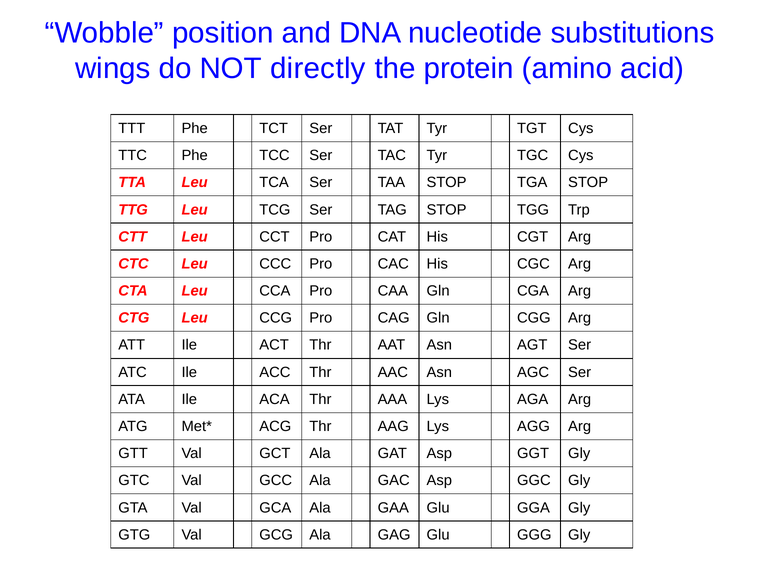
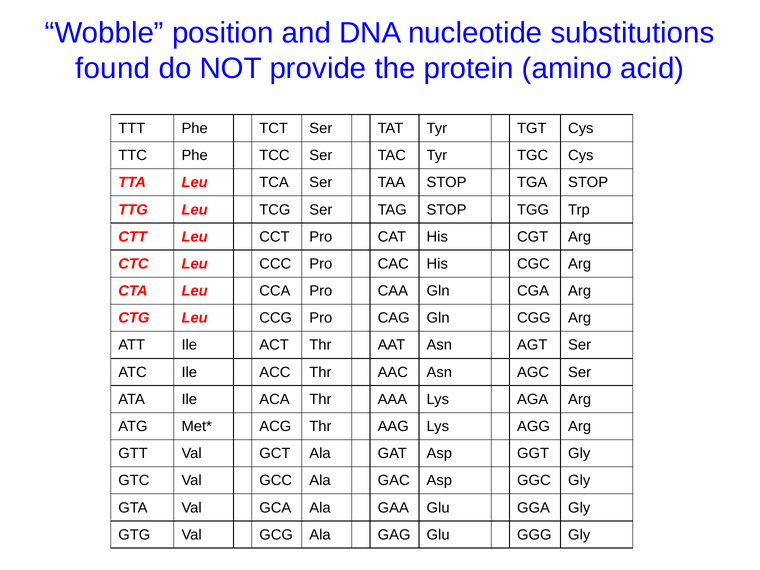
wings: wings -> found (113, 69)
directly: directly -> provide (318, 69)
